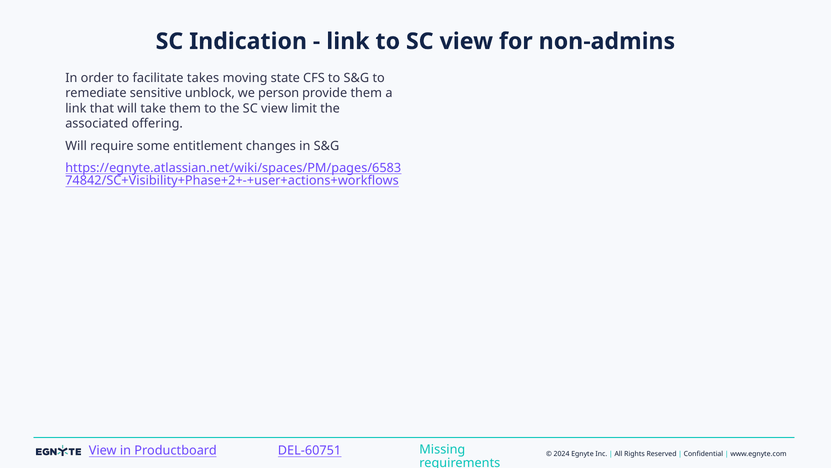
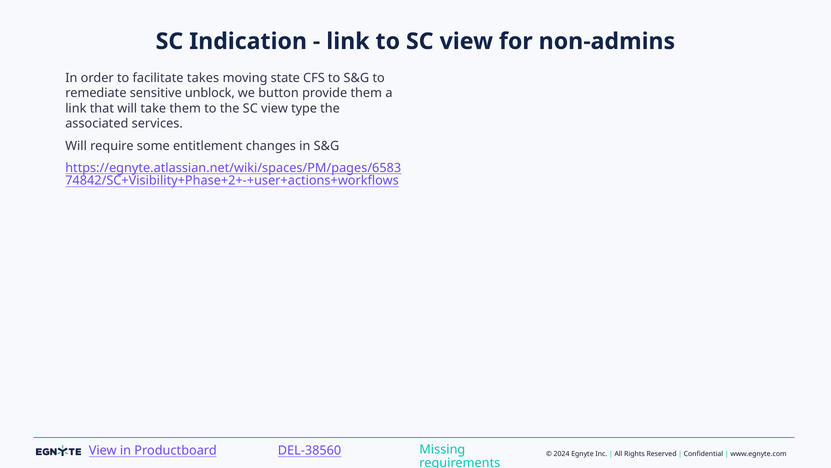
person: person -> button (279, 93)
limit: limit -> type (304, 108)
offering: offering -> services (157, 124)
DEL-60751: DEL-60751 -> DEL-38560 (310, 450)
